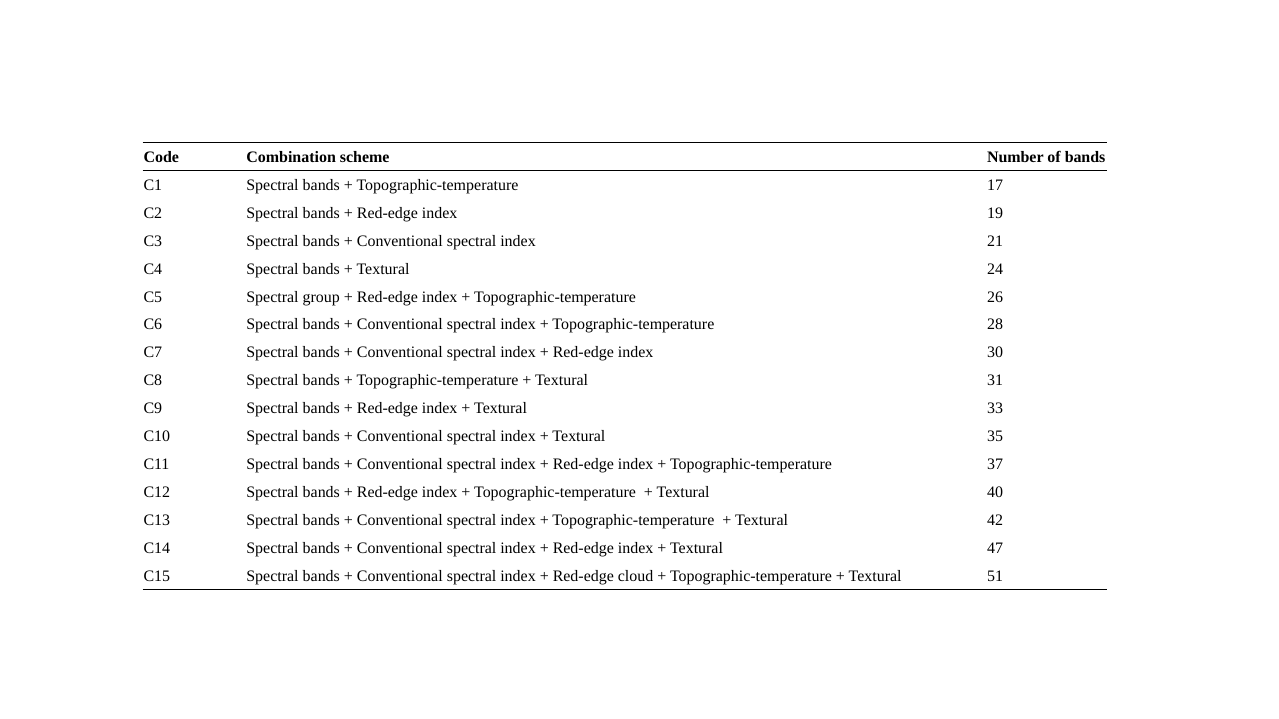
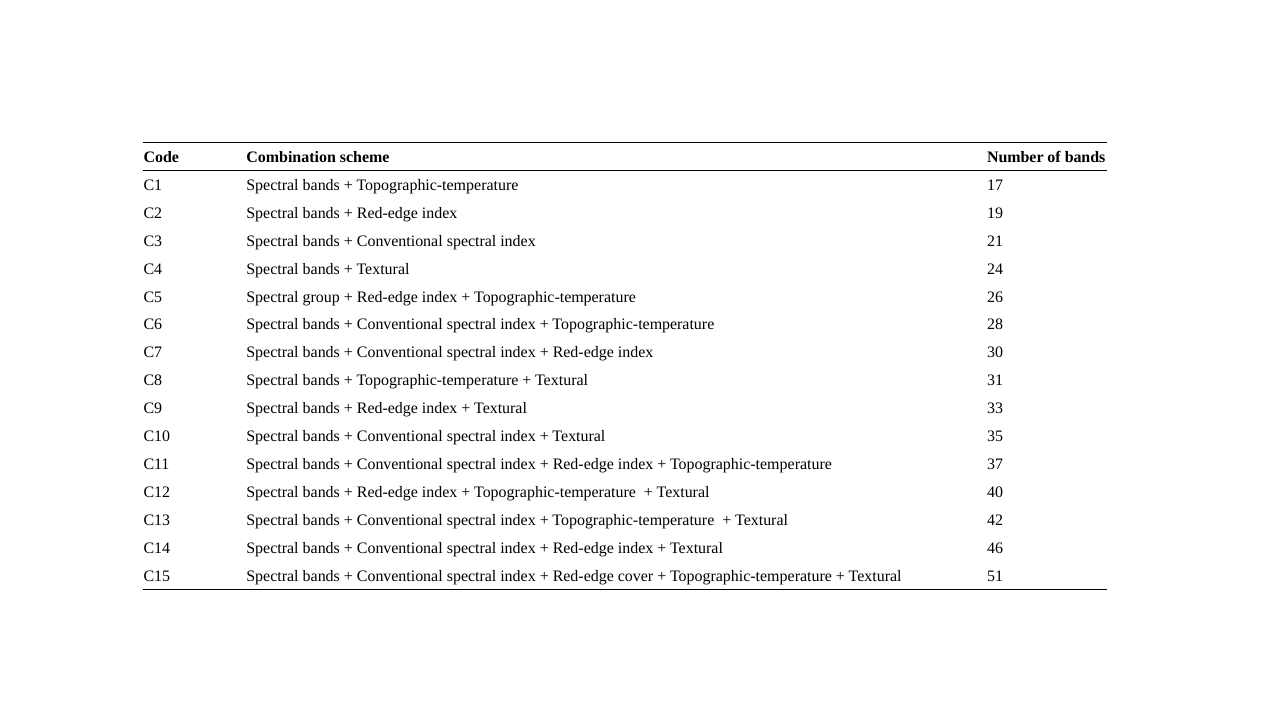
47: 47 -> 46 (995, 548)
cloud: cloud -> cover (636, 576)
